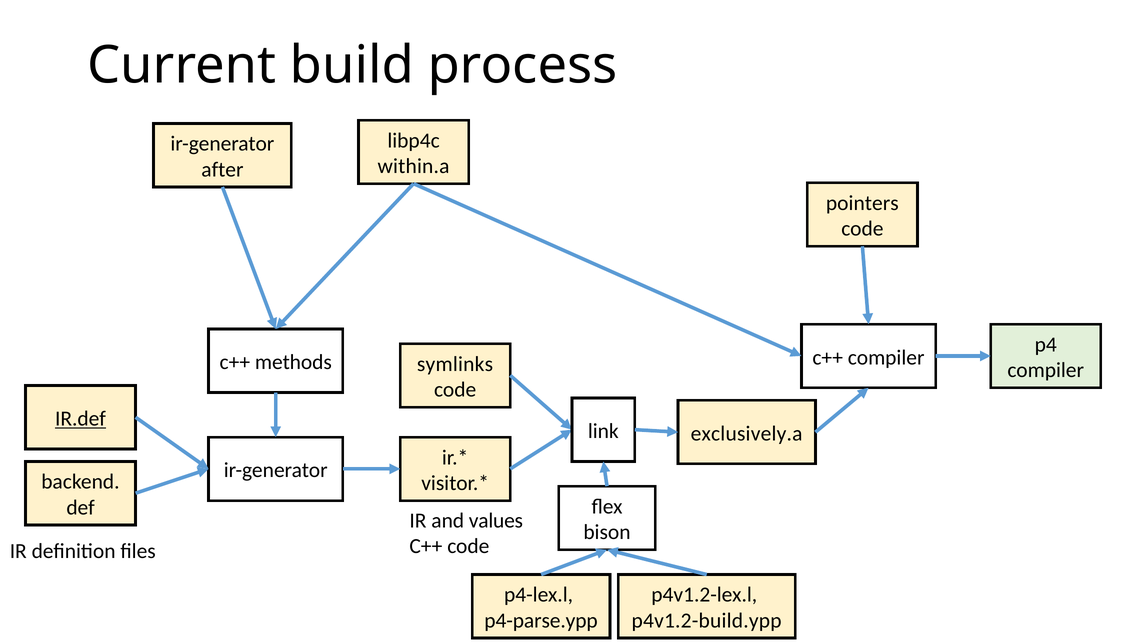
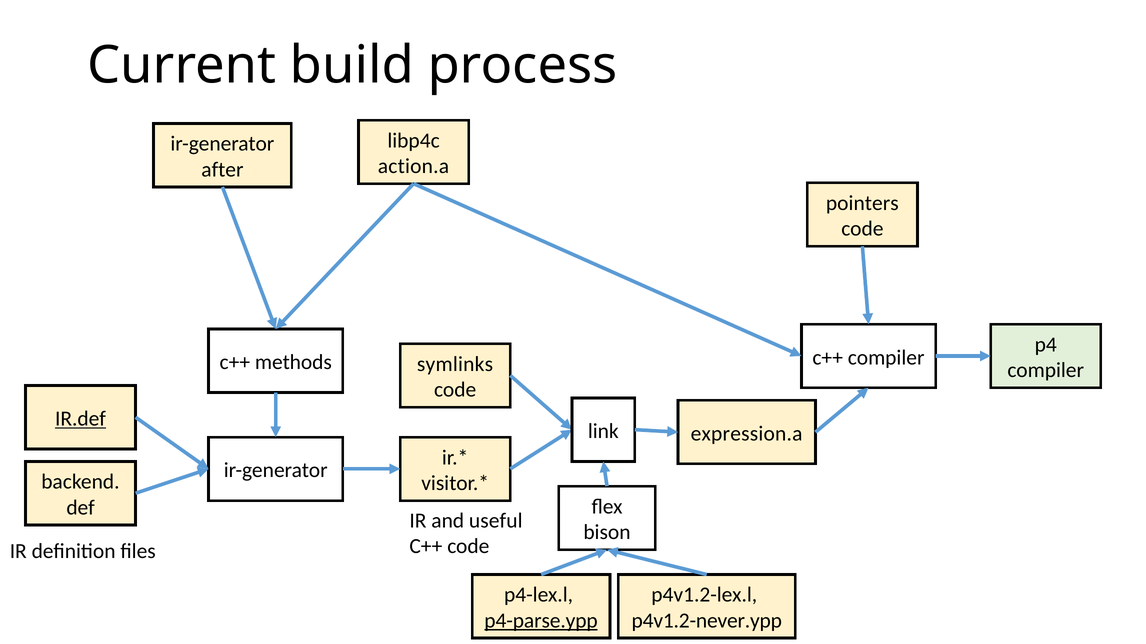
within.a: within.a -> action.a (413, 166)
exclusively.a: exclusively.a -> expression.a (747, 434)
values: values -> useful (496, 521)
p4-parse.ypp underline: none -> present (541, 621)
p4v1.2-build.ypp: p4v1.2-build.ypp -> p4v1.2-never.ypp (707, 621)
